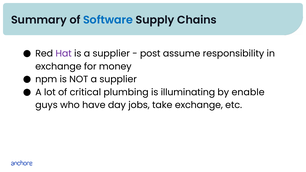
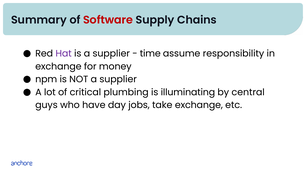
Software colour: blue -> red (108, 20)
post: post -> time (150, 54)
enable: enable -> central (248, 92)
